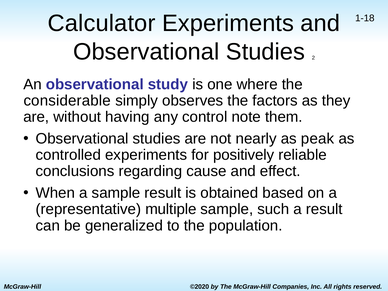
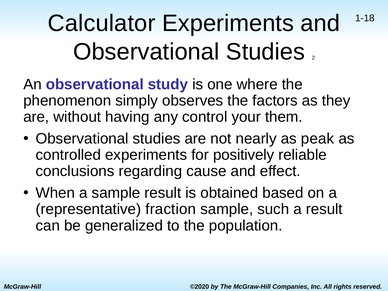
considerable: considerable -> phenomenon (67, 101)
note: note -> your (246, 117)
multiple: multiple -> fraction (171, 209)
